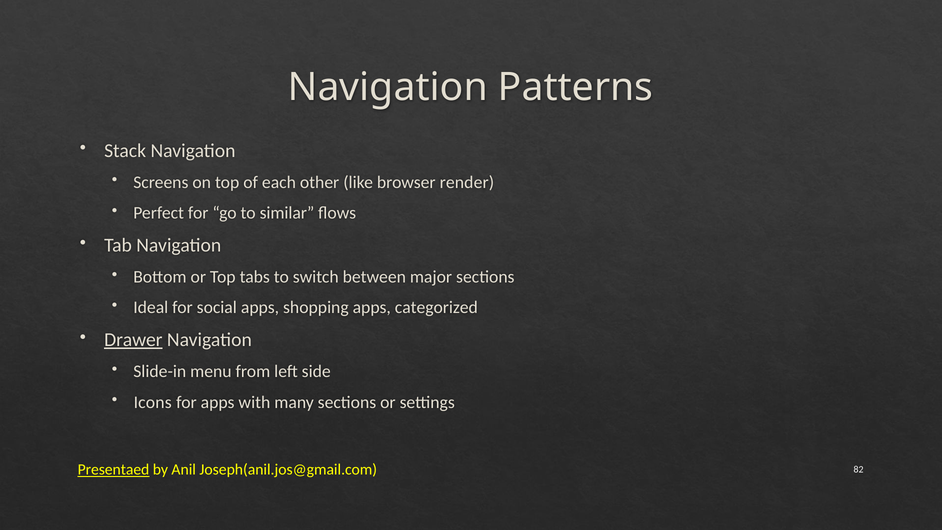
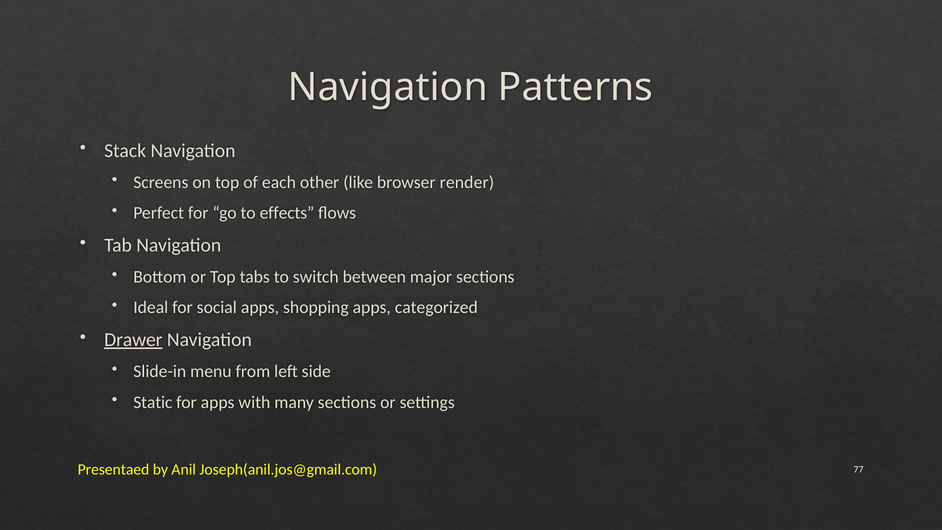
similar: similar -> effects (287, 213)
Icons: Icons -> Static (153, 402)
Presentaed underline: present -> none (114, 470)
82: 82 -> 77 (859, 469)
